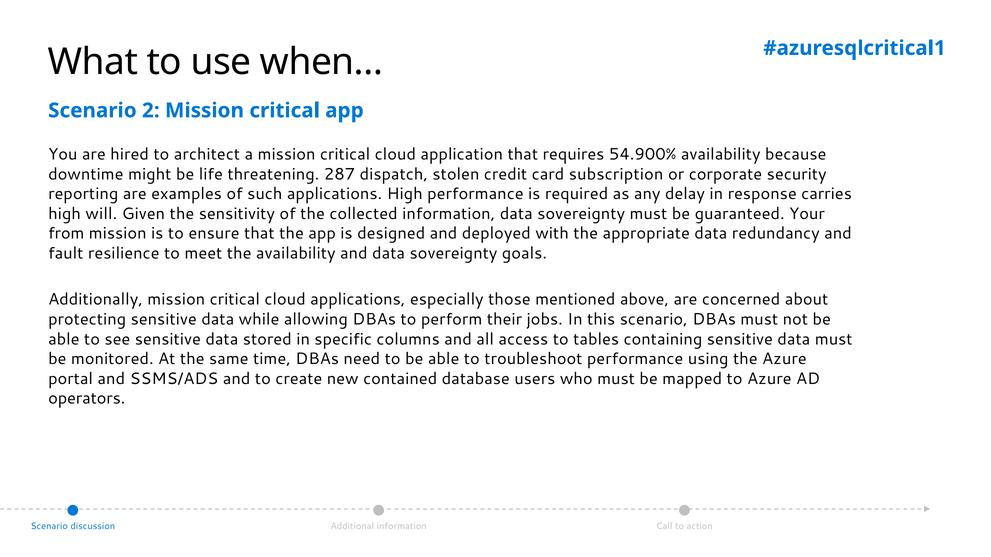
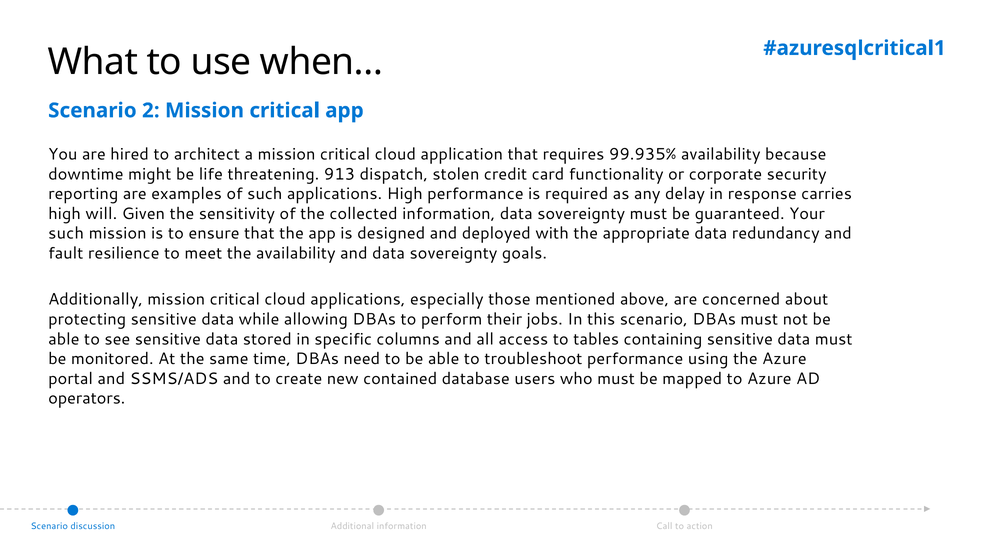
54.900%: 54.900% -> 99.935% (643, 154)
287: 287 -> 913 (339, 174)
subscription: subscription -> functionality (616, 174)
from: from -> such (66, 234)
